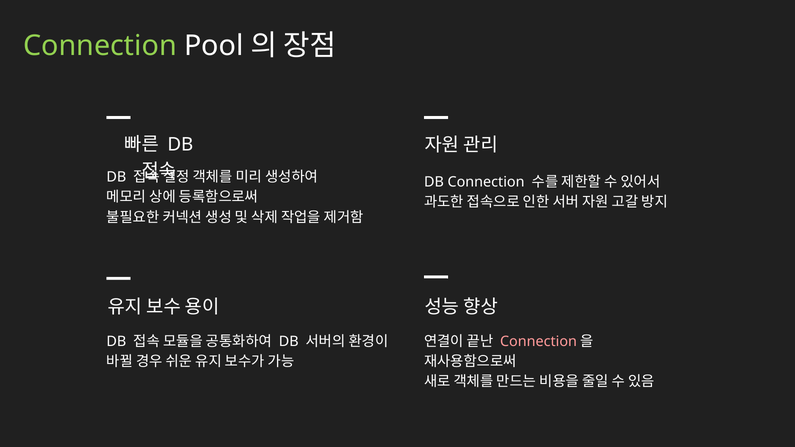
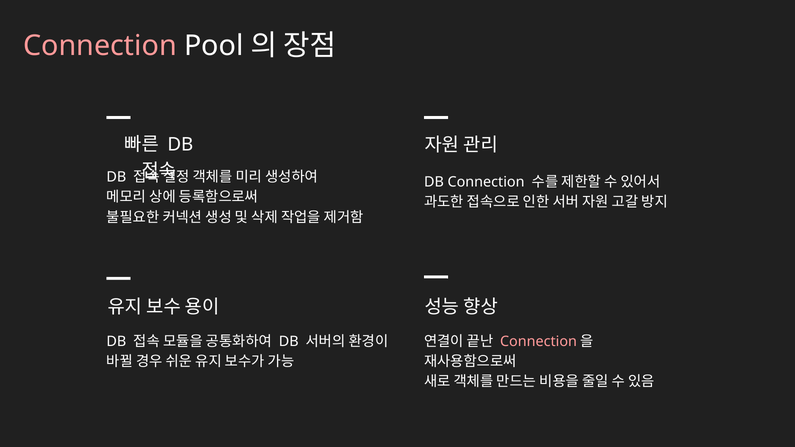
Connection colour: light green -> pink (100, 46)
